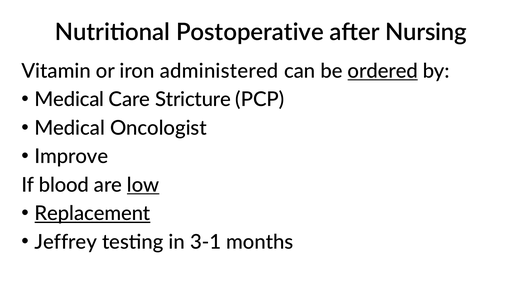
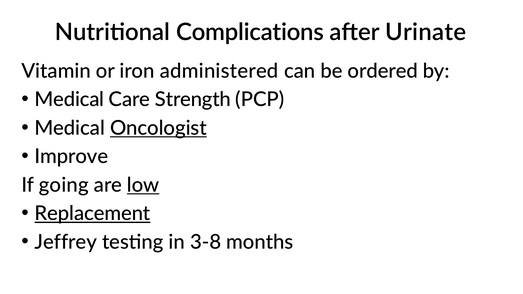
Postoperative: Postoperative -> Complications (250, 32)
Nursing: Nursing -> Urinate (426, 32)
ordered underline: present -> none (383, 71)
Stricture: Stricture -> Strength (193, 100)
Oncologist underline: none -> present (158, 128)
blood: blood -> going (64, 185)
3-1: 3-1 -> 3-8 (206, 242)
